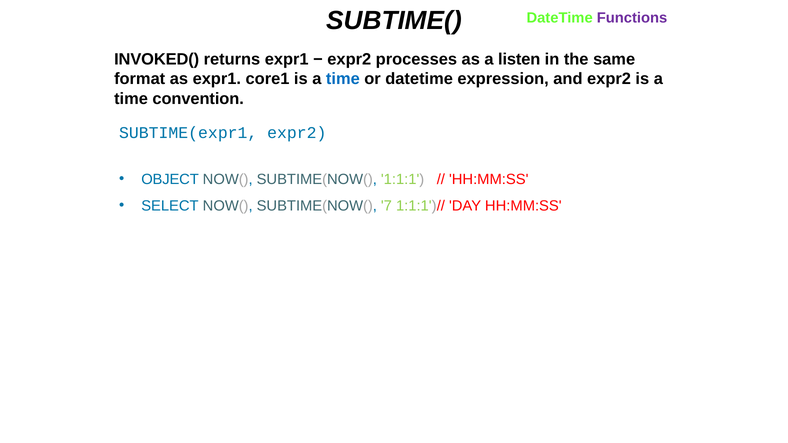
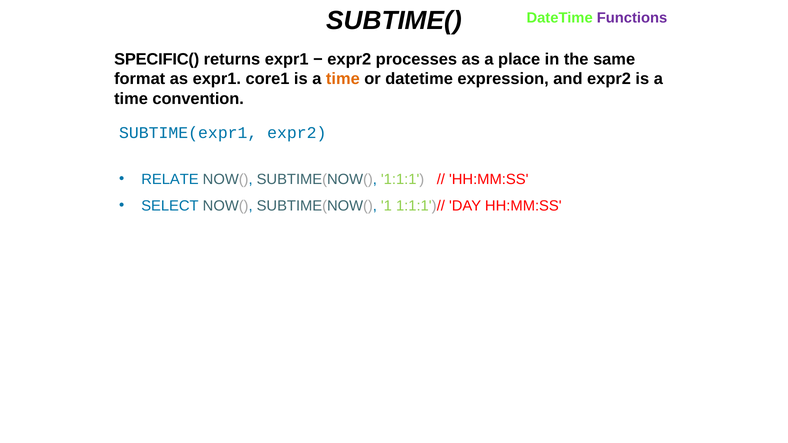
INVOKED(: INVOKED( -> SPECIFIC( (157, 59)
listen: listen -> place (519, 59)
time colour: blue -> orange (343, 79)
OBJECT: OBJECT -> RELATE (170, 179)
7: 7 -> 1 (386, 206)
